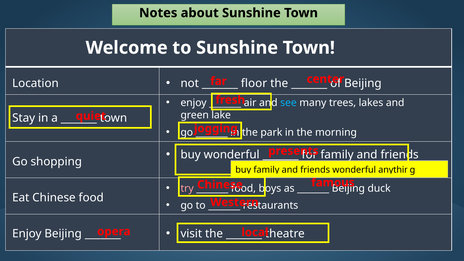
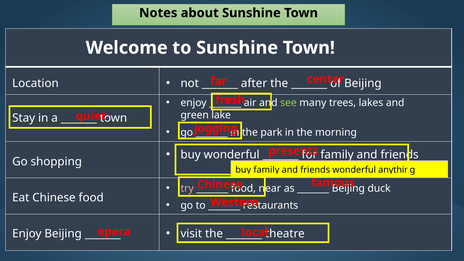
floor: floor -> after (254, 83)
see colour: light blue -> light green (289, 103)
boys: boys -> near (270, 188)
